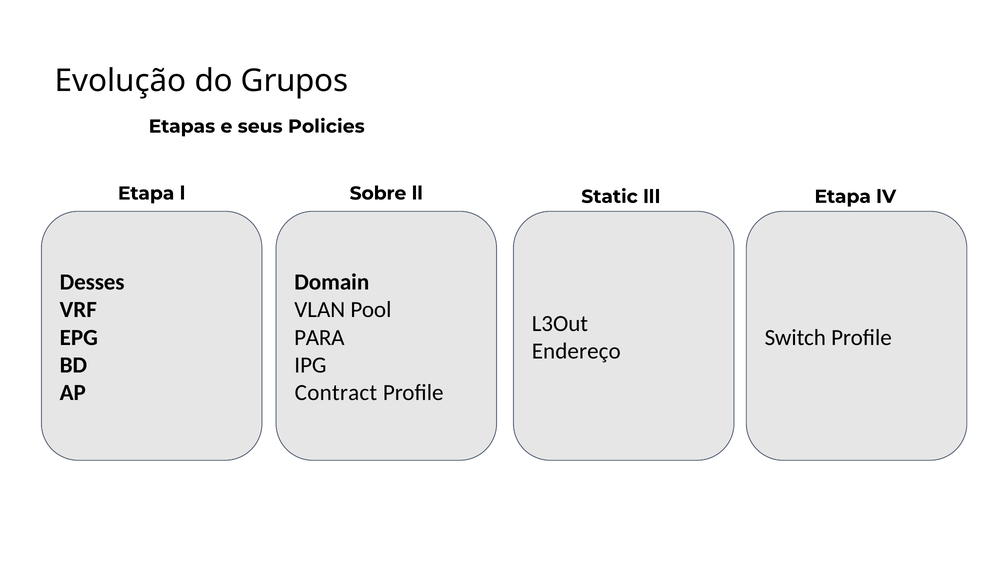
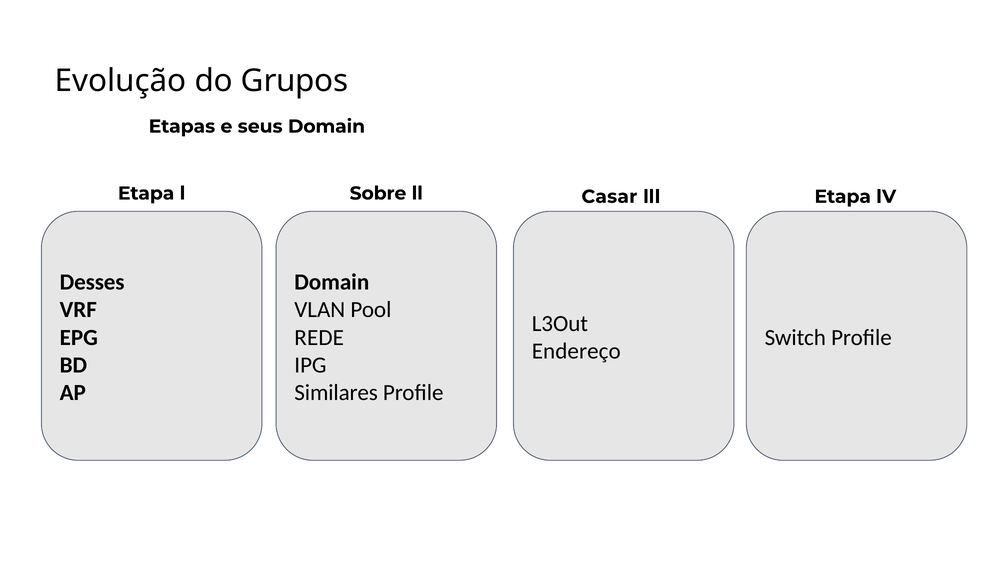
seus Policies: Policies -> Domain (326, 127)
Static: Static -> Casar (609, 197)
PARA: PARA -> REDE (319, 338)
Contract: Contract -> Similares (336, 393)
